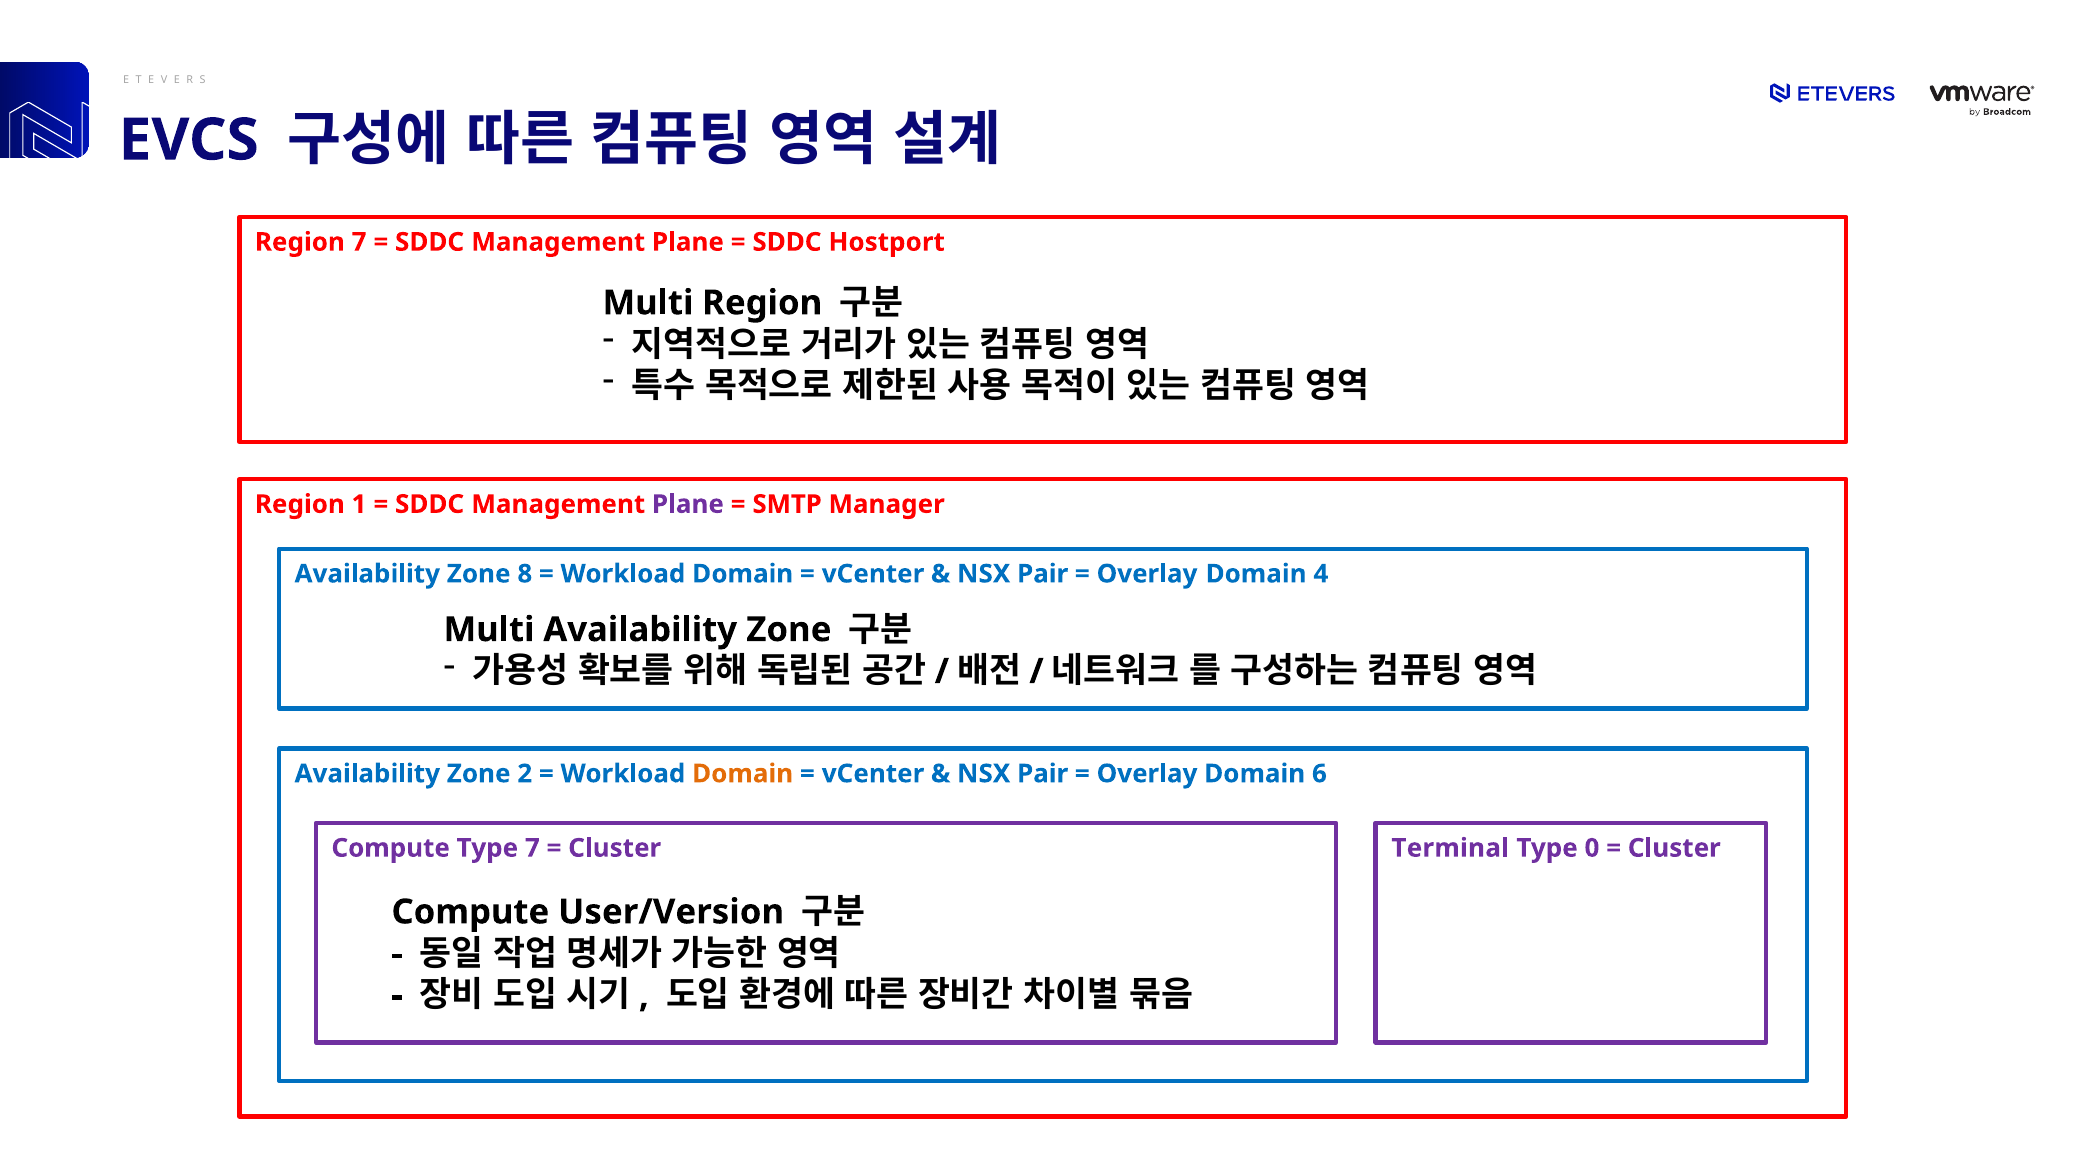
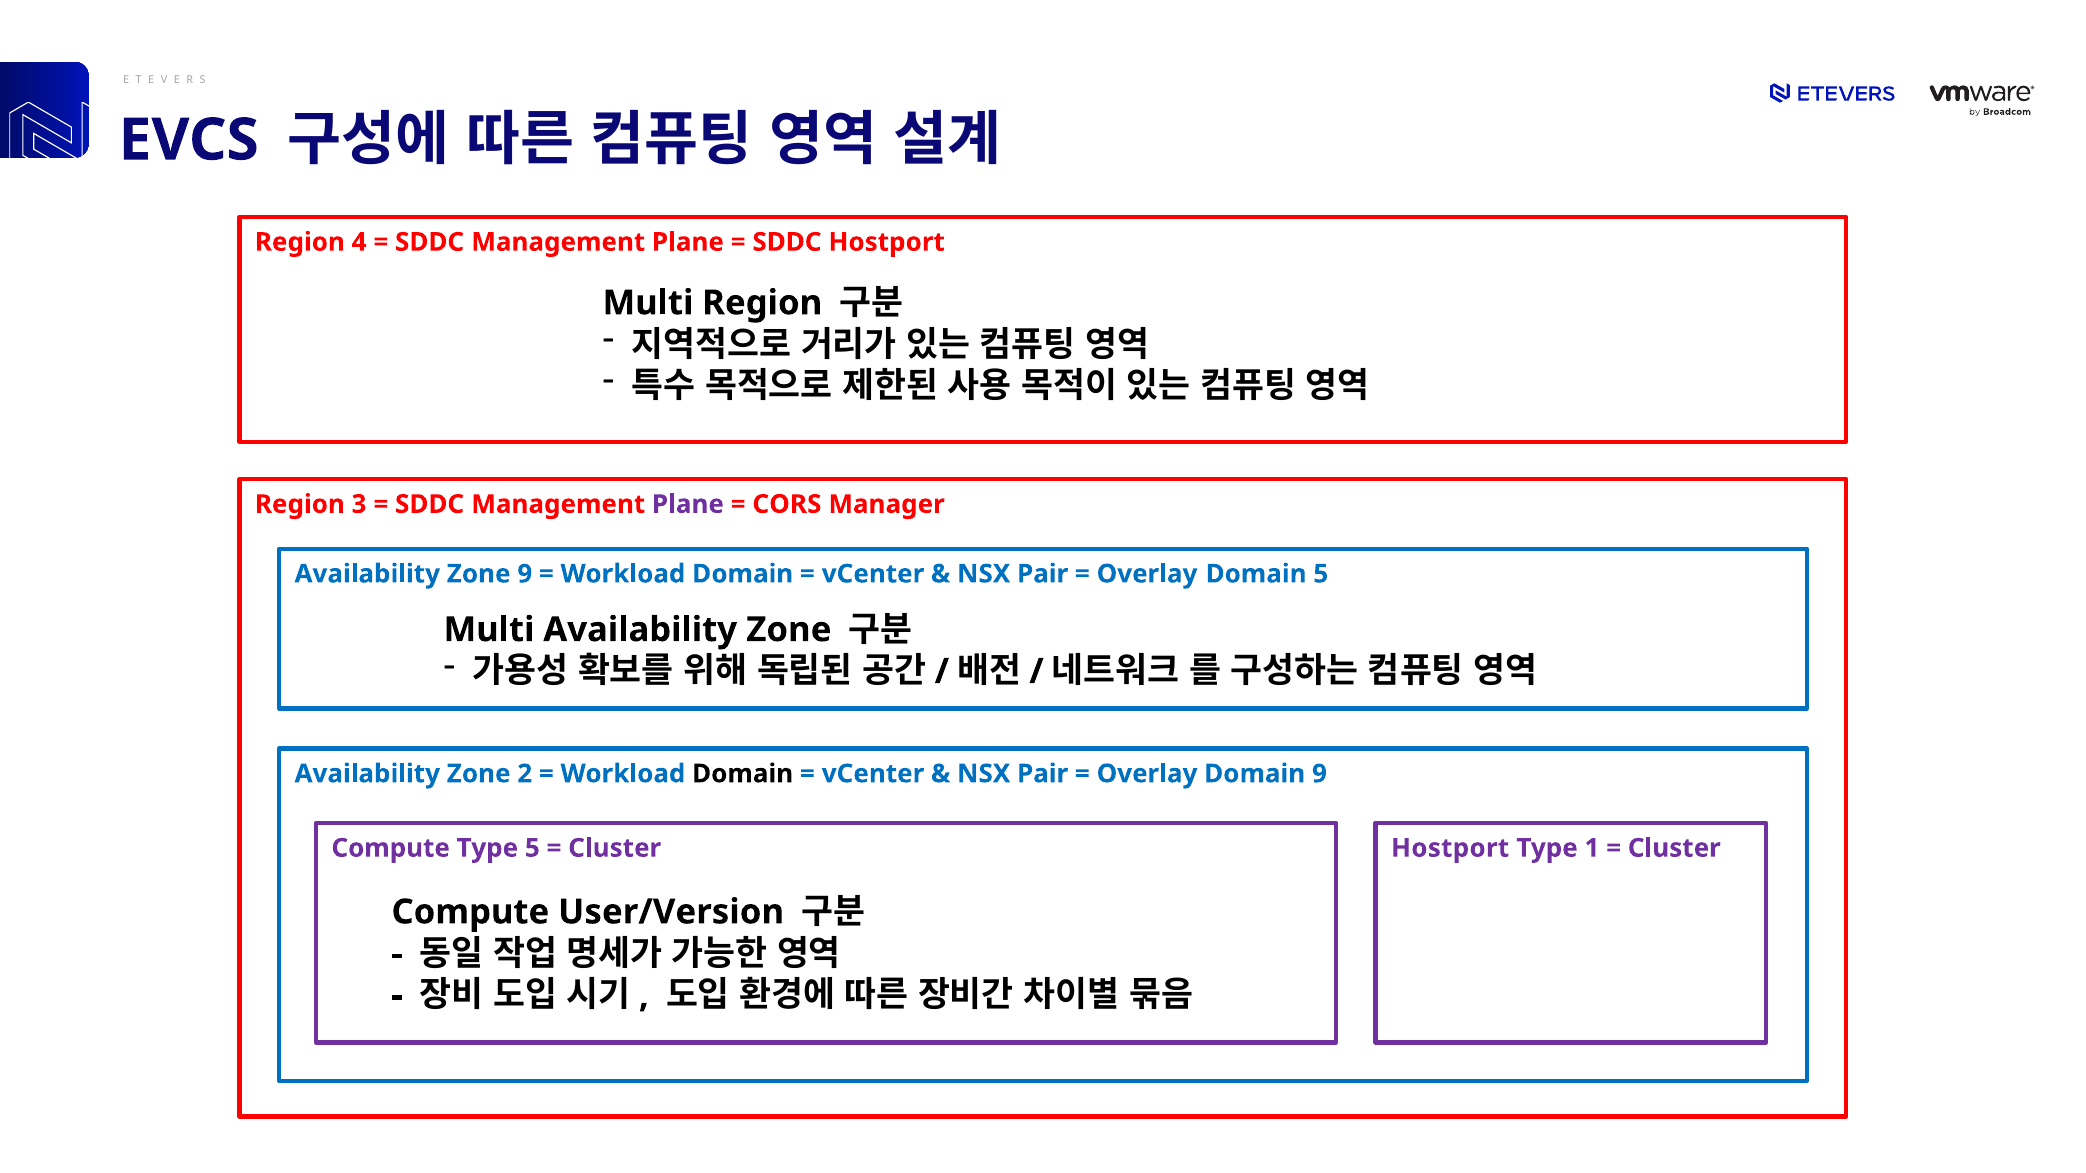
Region 7: 7 -> 4 (359, 242)
1: 1 -> 3 (359, 504)
SMTP: SMTP -> CORS (787, 504)
Zone 8: 8 -> 9 (525, 574)
Domain 4: 4 -> 5 (1321, 574)
Domain colour: orange -> black (743, 774)
Domain 6: 6 -> 9 (1319, 774)
Type 7: 7 -> 5 (532, 848)
Cluster Terminal: Terminal -> Hostport (1450, 848)
0: 0 -> 1 (1592, 848)
